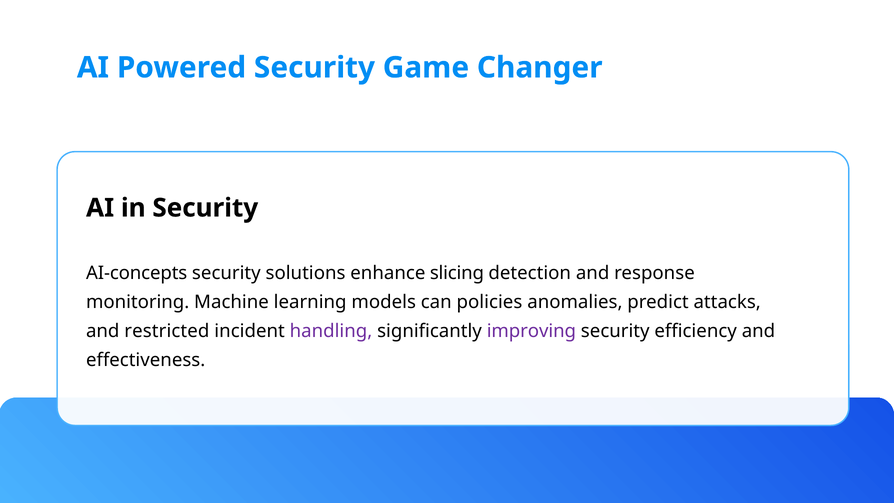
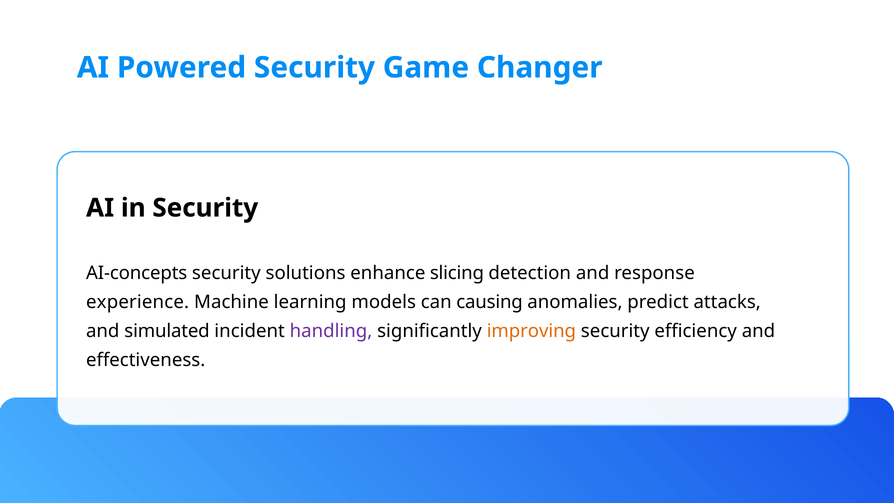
monitoring: monitoring -> experience (138, 302)
policies: policies -> causing (490, 302)
restricted: restricted -> simulated (167, 331)
improving colour: purple -> orange (531, 331)
